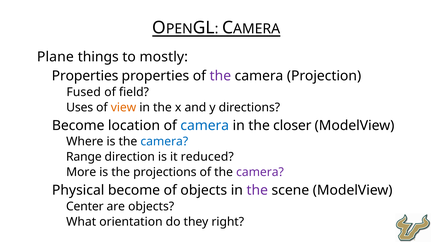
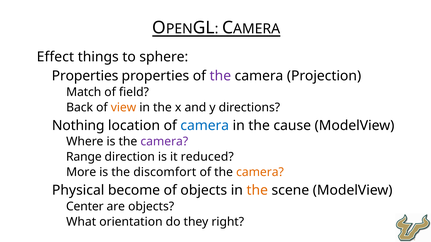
Plane: Plane -> Effect (55, 57)
mostly: mostly -> sphere (164, 57)
Fused: Fused -> Match (84, 92)
Uses: Uses -> Back (80, 108)
Become: Become -> Nothing (78, 126)
closer: closer -> cause (292, 126)
camera colour: blue -> purple (164, 142)
projections: projections -> discomfort (165, 173)
camera colour: purple -> orange (260, 173)
the colour: purple -> orange (257, 191)
